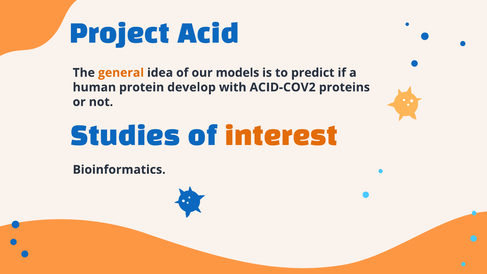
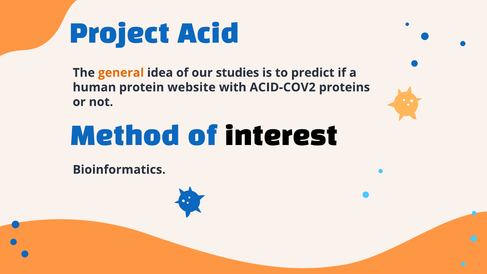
models: models -> studies (237, 73)
develop: develop -> website (192, 87)
Studies: Studies -> Method (125, 137)
interest colour: orange -> black (281, 137)
